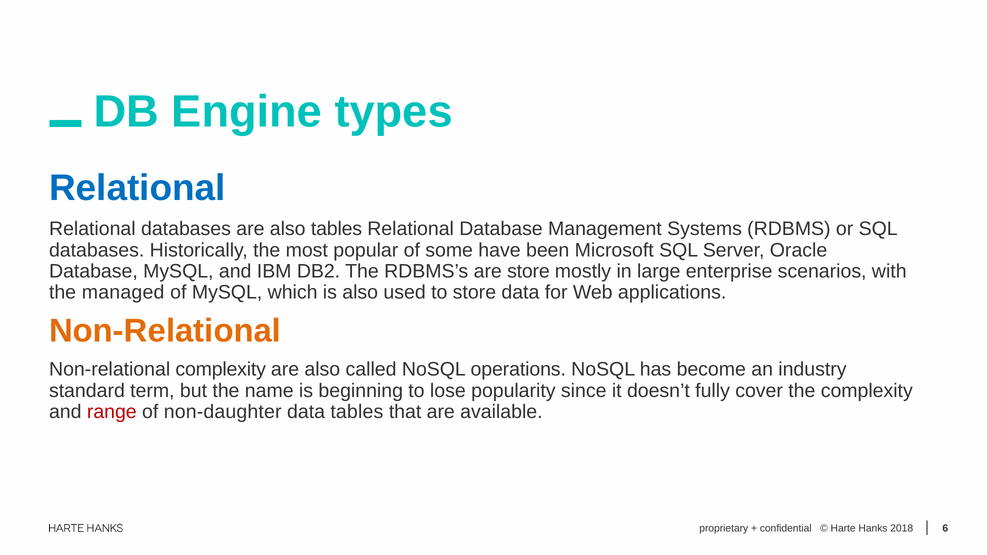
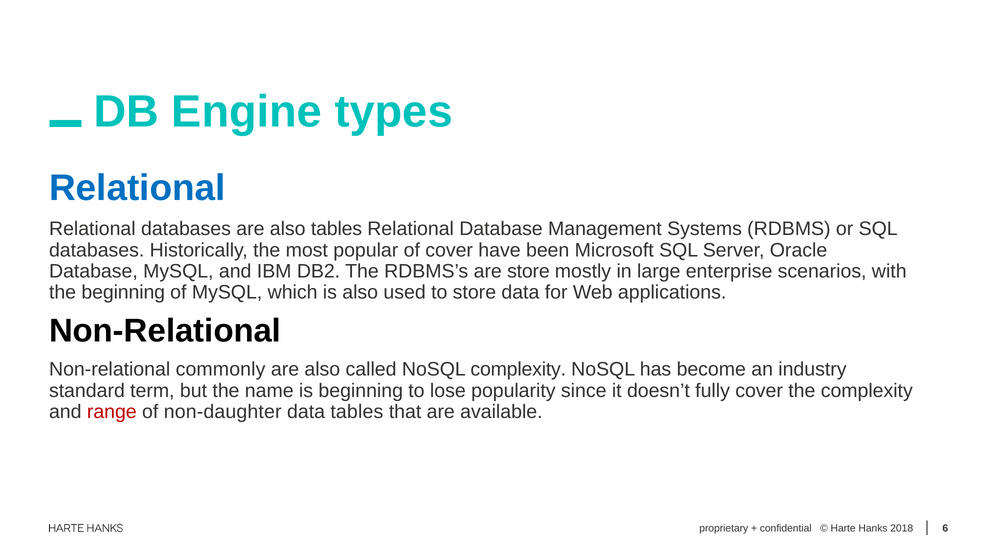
of some: some -> cover (449, 250)
the managed: managed -> beginning (123, 292)
Non-Relational colour: orange -> black (165, 331)
Non-relational complexity: complexity -> commonly (221, 370)
NoSQL operations: operations -> complexity (518, 370)
